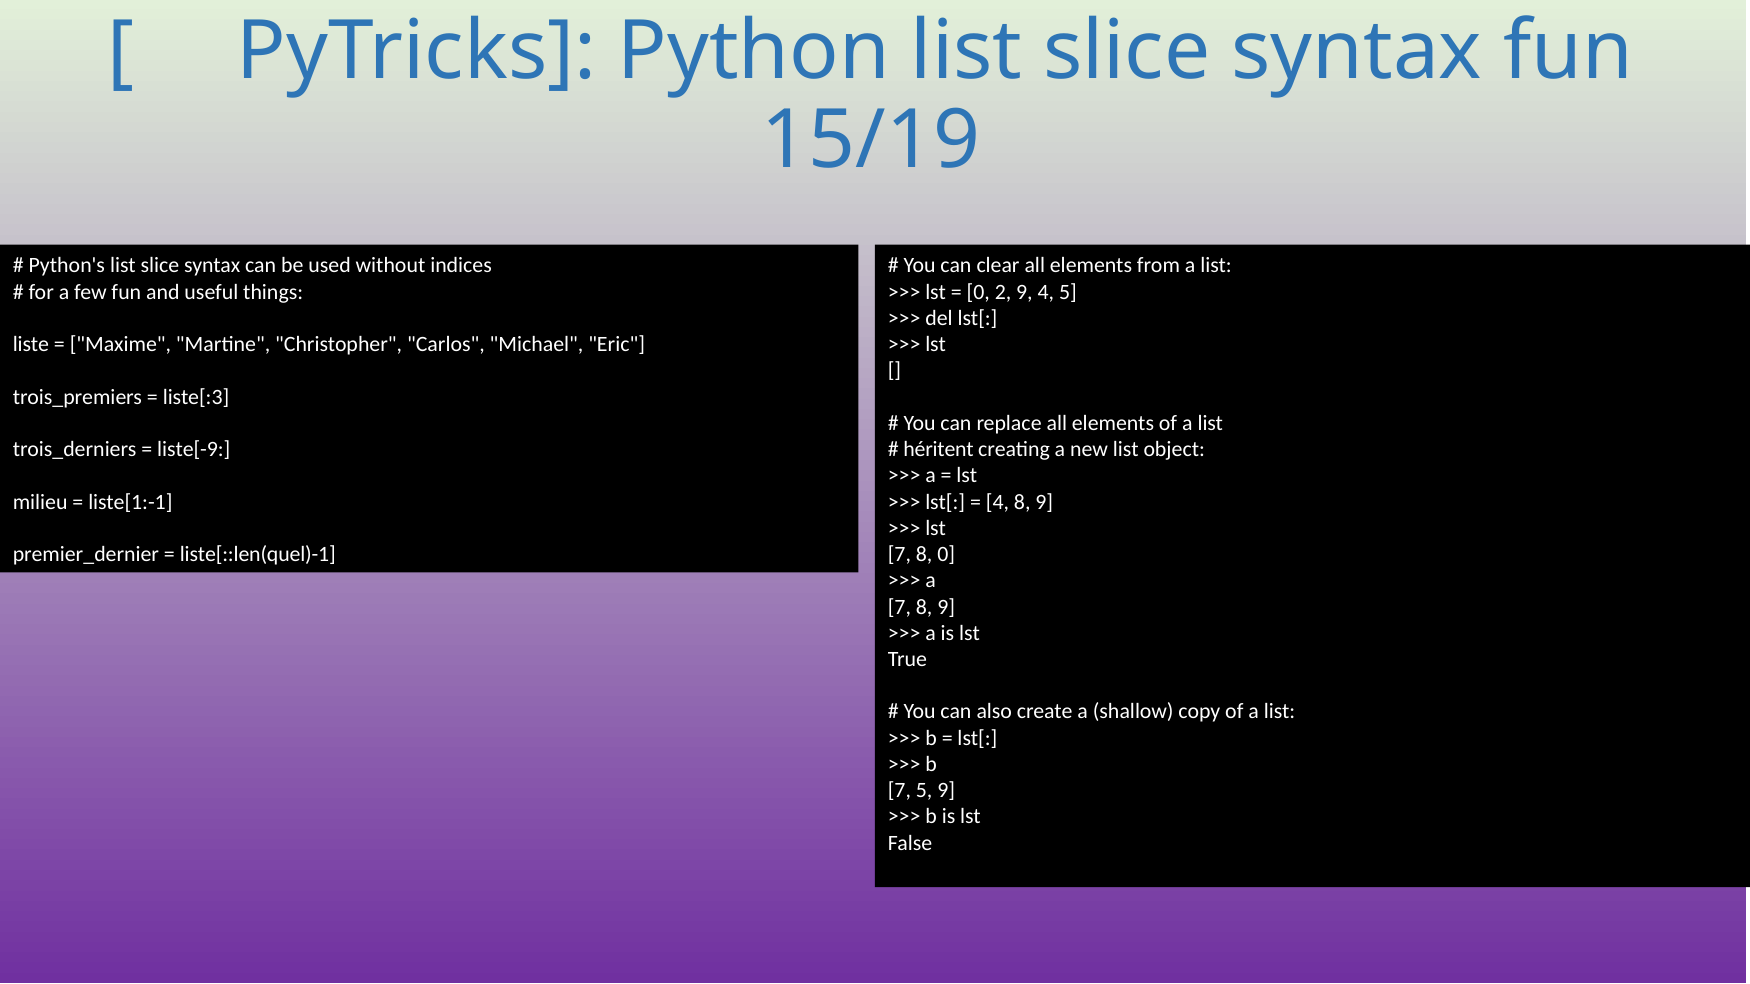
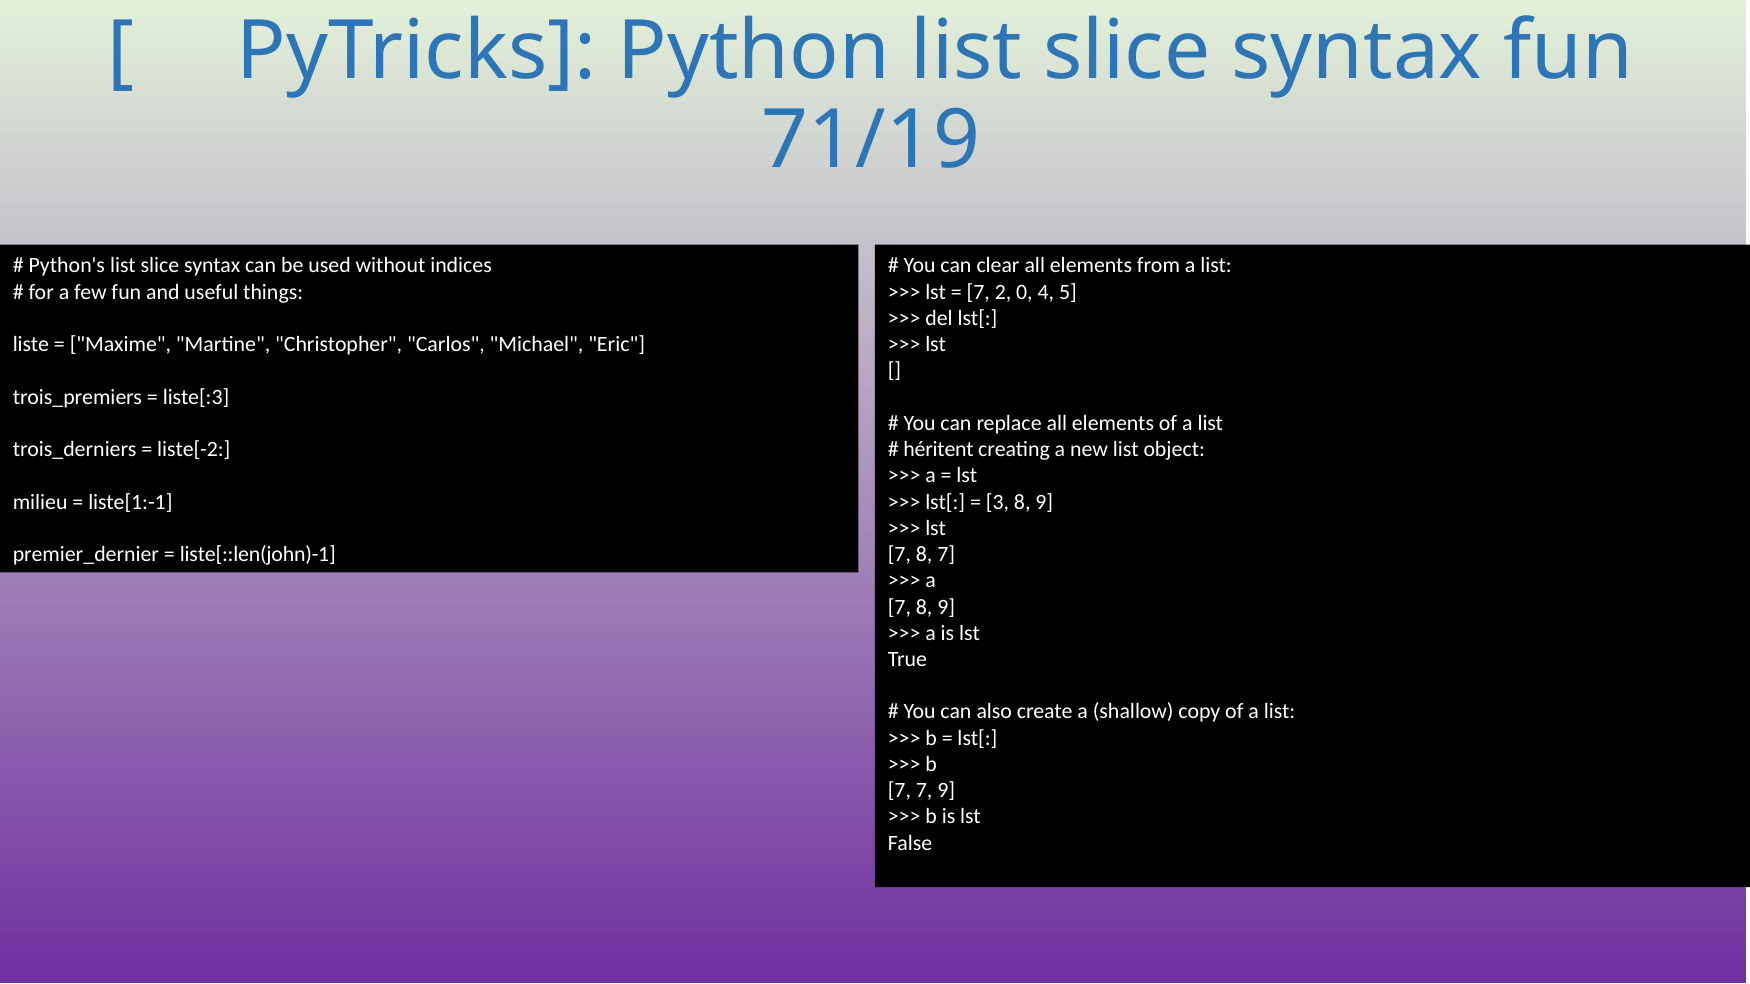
15/19: 15/19 -> 71/19 (871, 140)
0: 0 -> 7 (978, 292)
2 9: 9 -> 0 (1024, 292)
liste[-9: liste[-9 -> liste[-2 (194, 450)
4: 4 -> 3 (997, 502)
liste[::len(quel)-1: liste[::len(quel)-1 -> liste[::len(john)-1 (258, 555)
8 0: 0 -> 7 (946, 555)
7 5: 5 -> 7 (924, 791)
